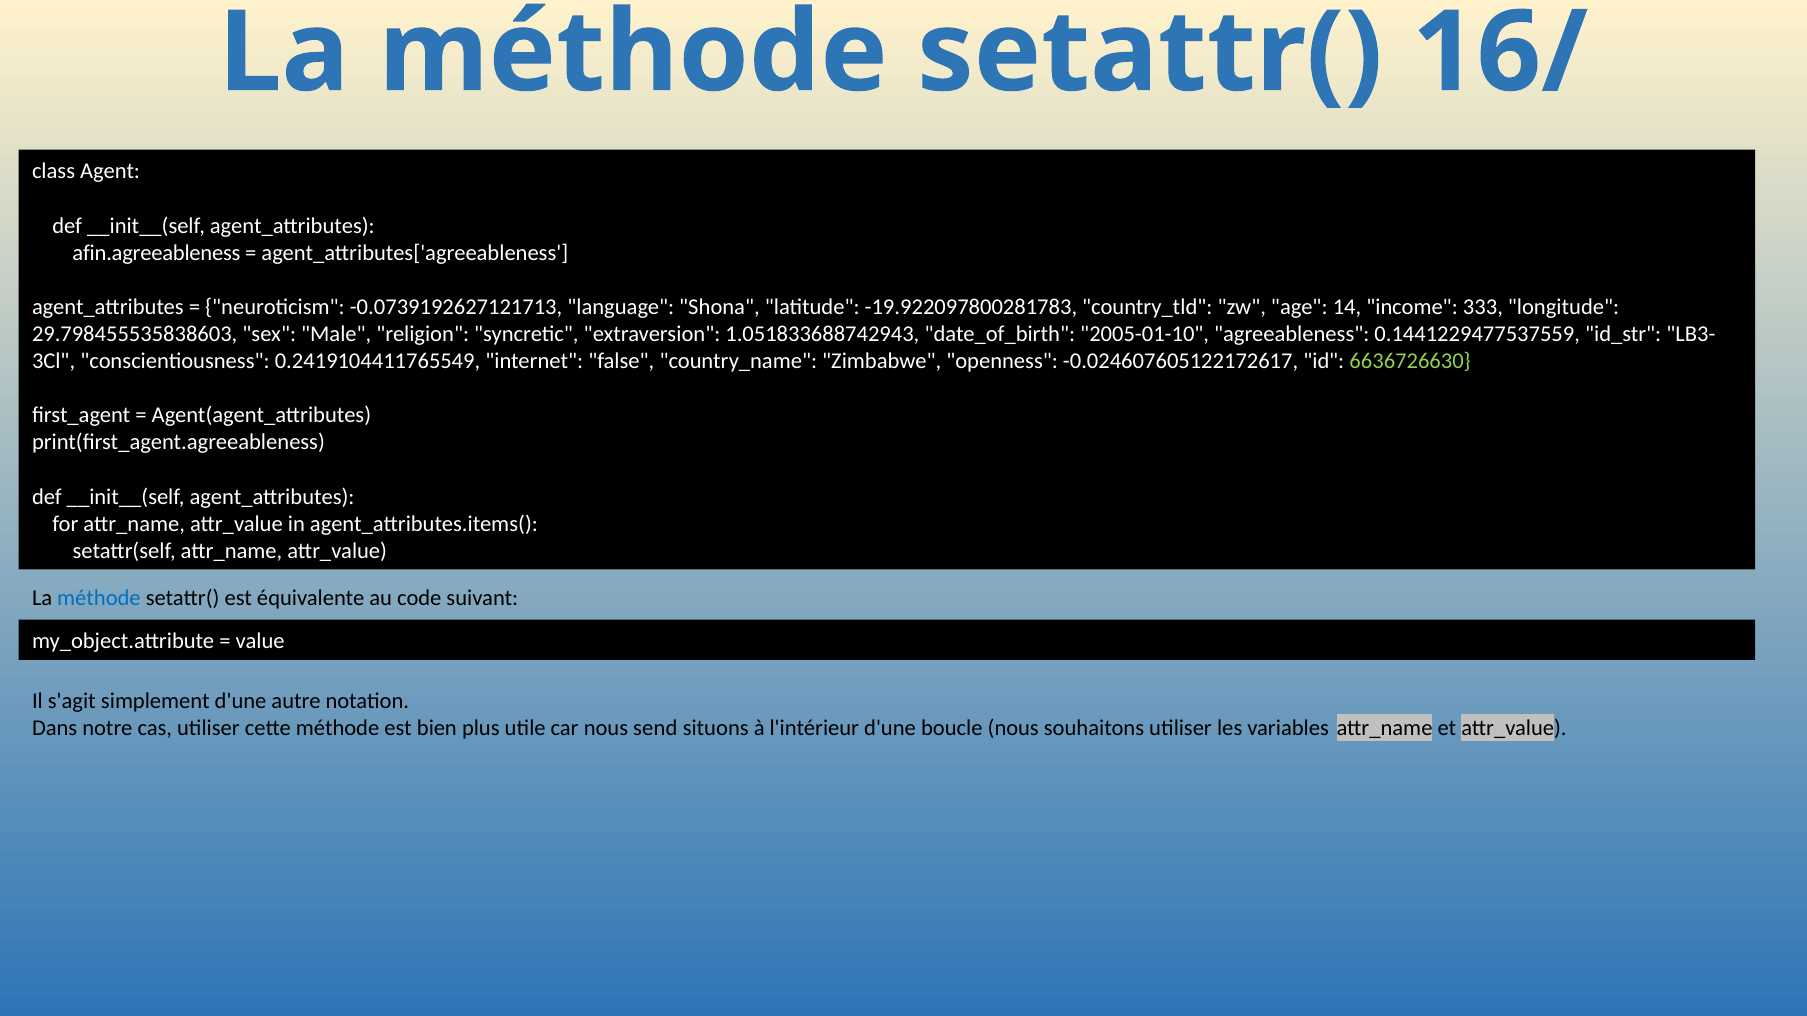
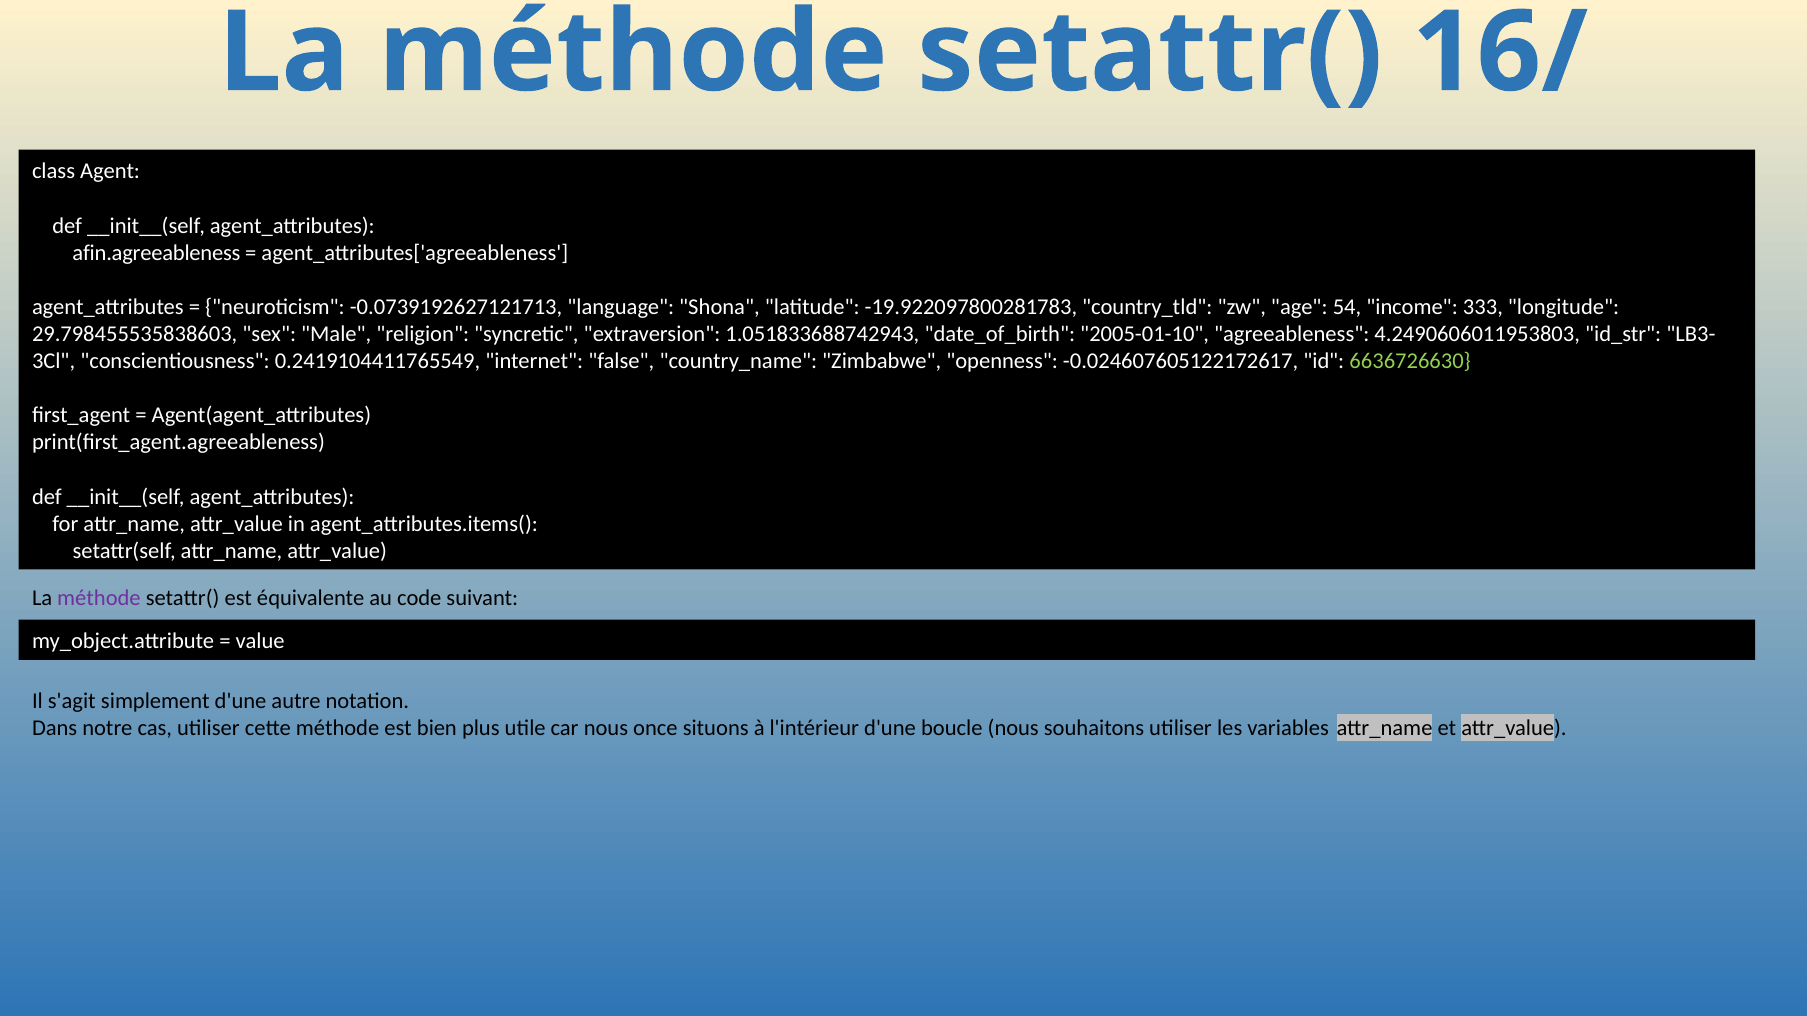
14: 14 -> 54 (1347, 307)
0.1441229477537559: 0.1441229477537559 -> 4.2490606011953803 (1477, 334)
méthode colour: blue -> purple (99, 598)
send: send -> once (655, 728)
